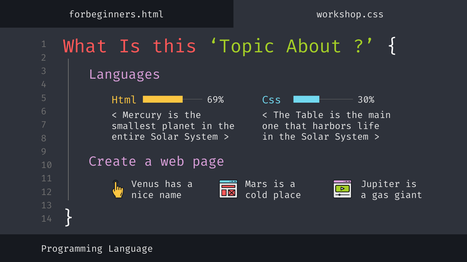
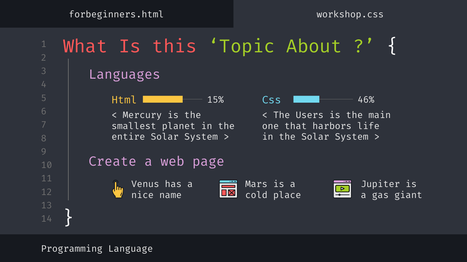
69%: 69% -> 15% (215, 100)
30%: 30% -> 46% (366, 100)
Table: Table -> Users (310, 115)
